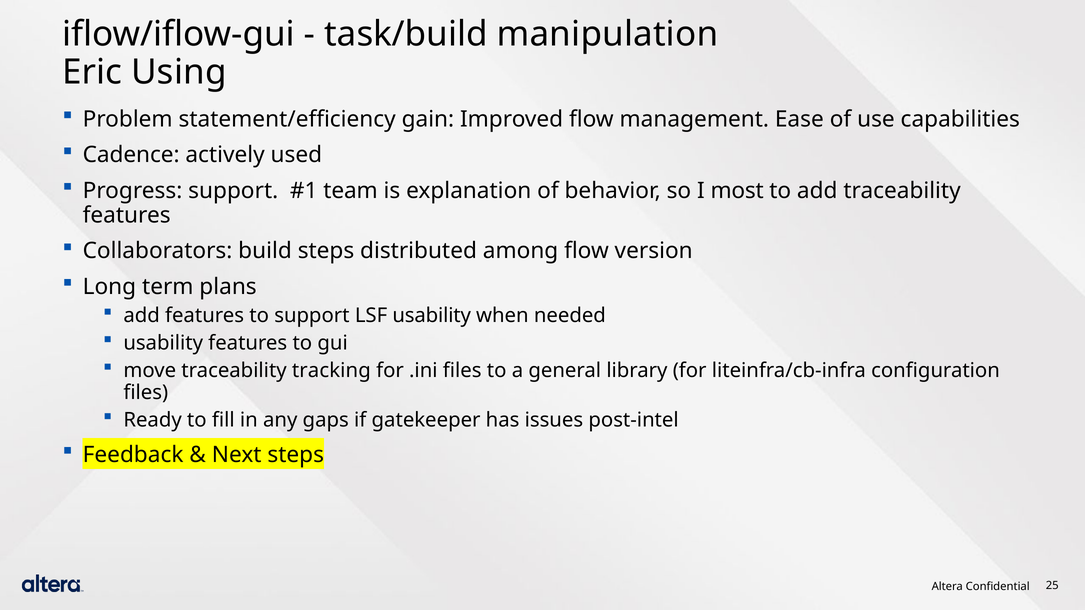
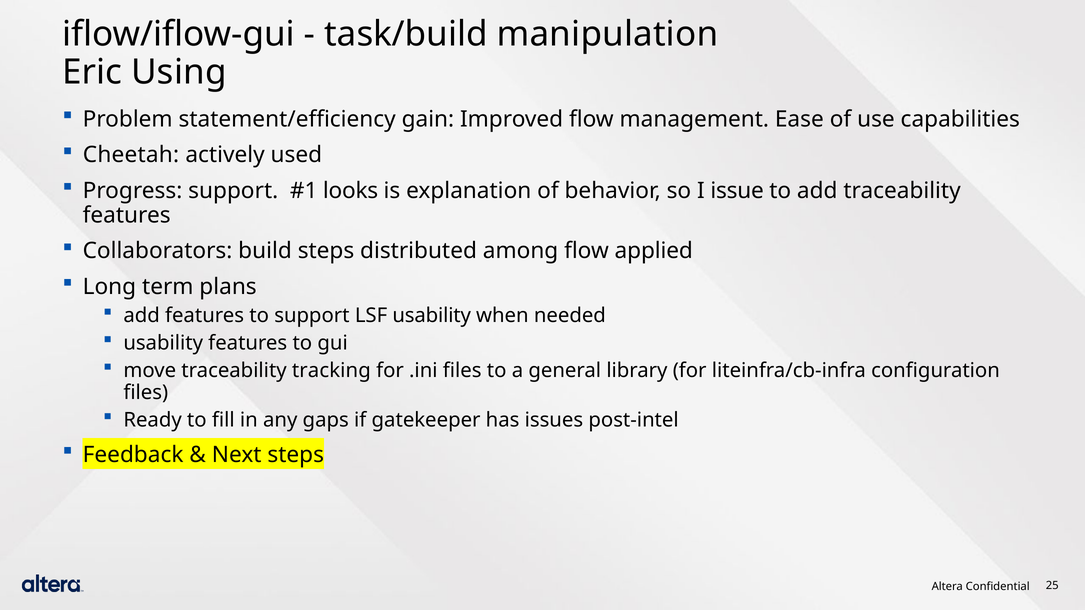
Cadence: Cadence -> Cheetah (131, 155)
team: team -> looks (351, 191)
most: most -> issue (737, 191)
version: version -> applied (654, 251)
